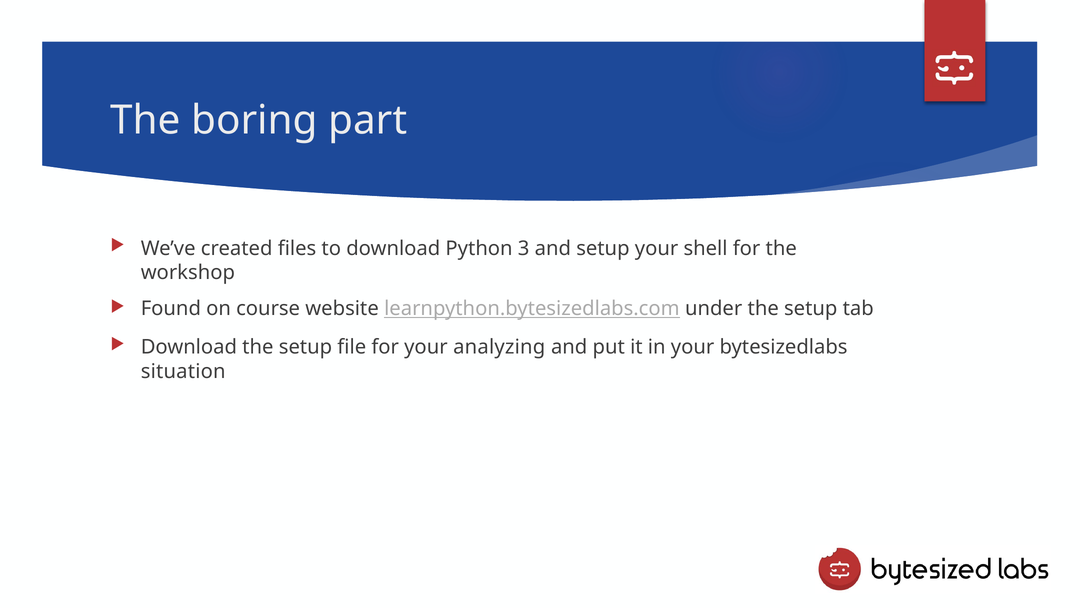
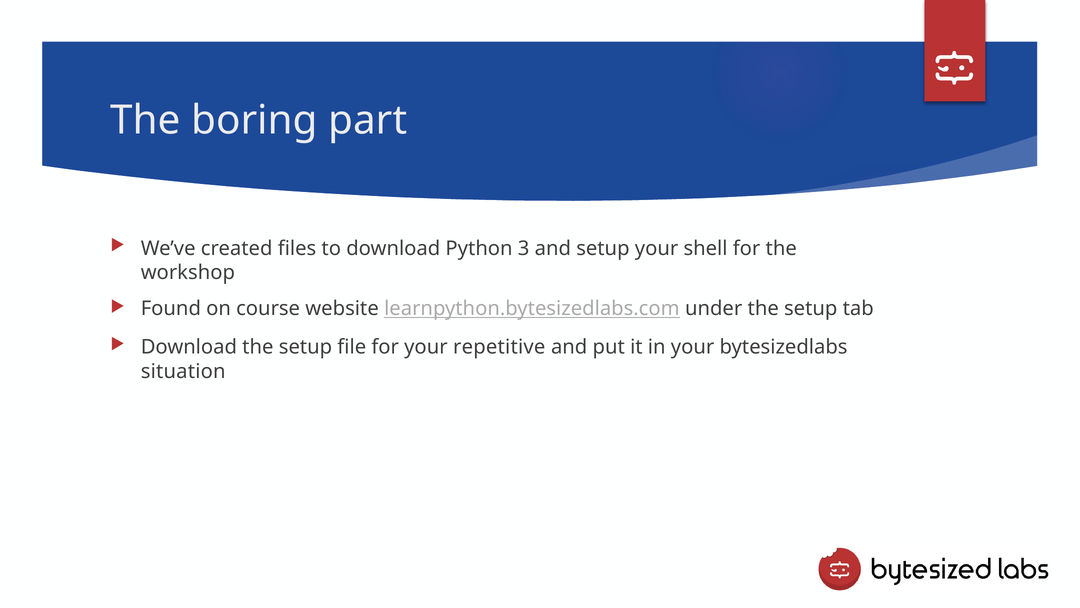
analyzing: analyzing -> repetitive (499, 347)
